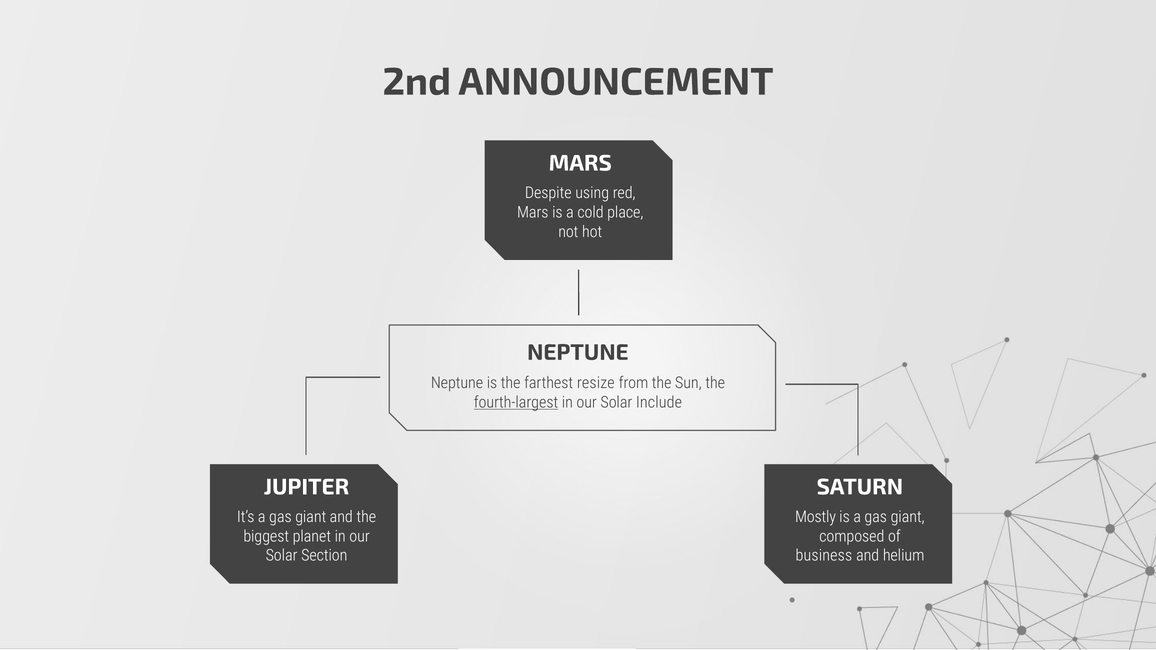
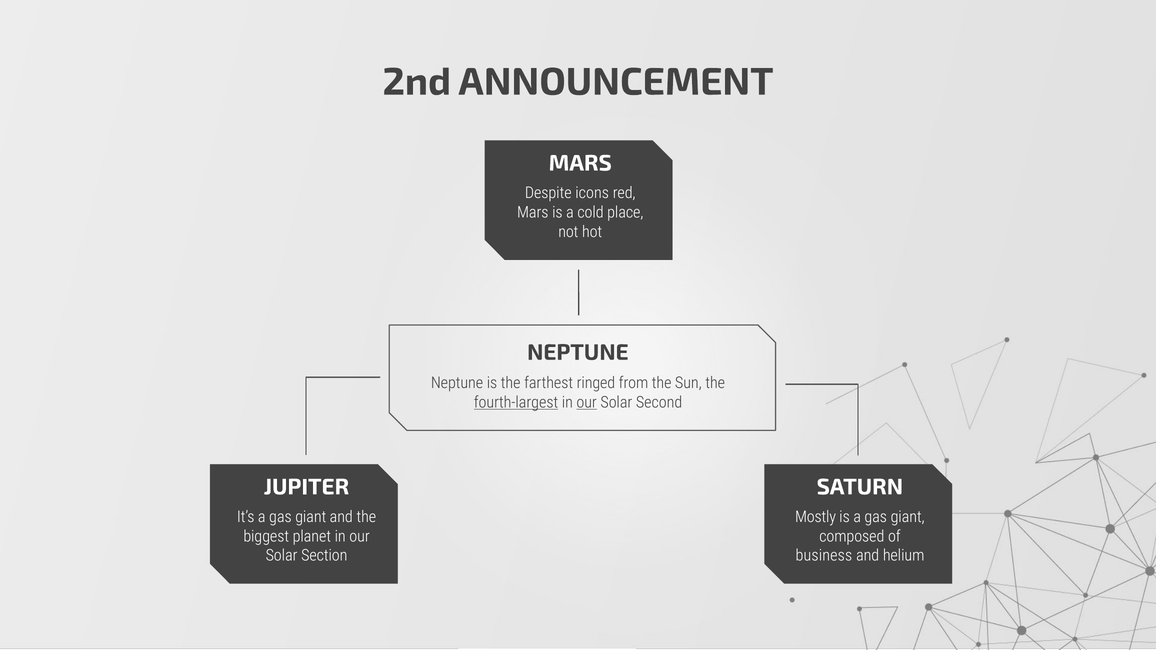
using: using -> icons (592, 193)
resize: resize -> ringed (596, 383)
our underline: none -> present (587, 403)
Include: Include -> Second (659, 403)
